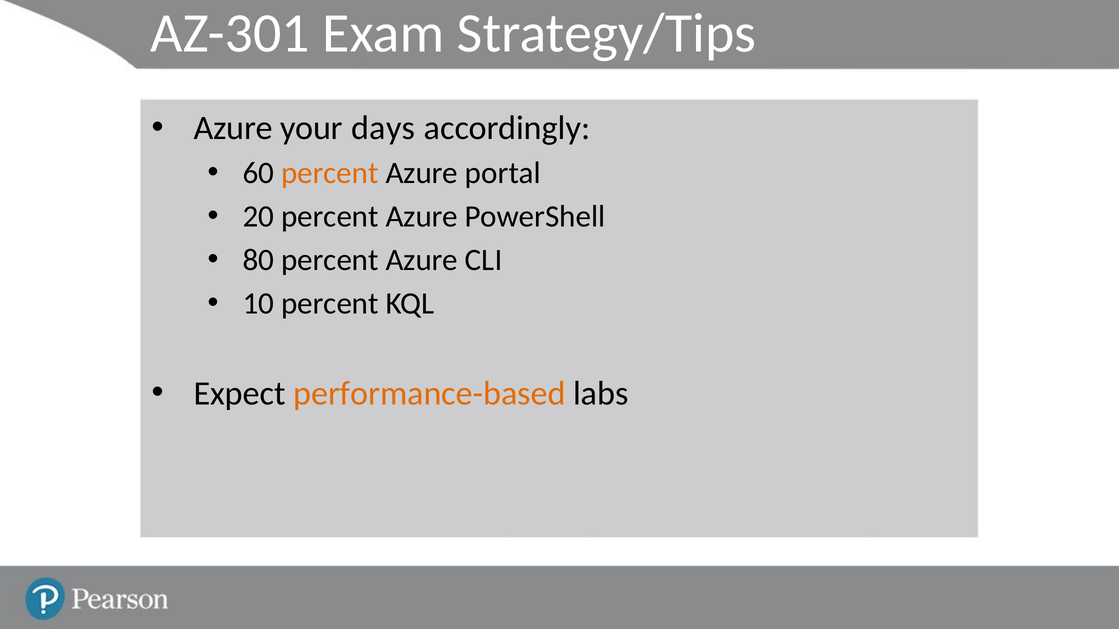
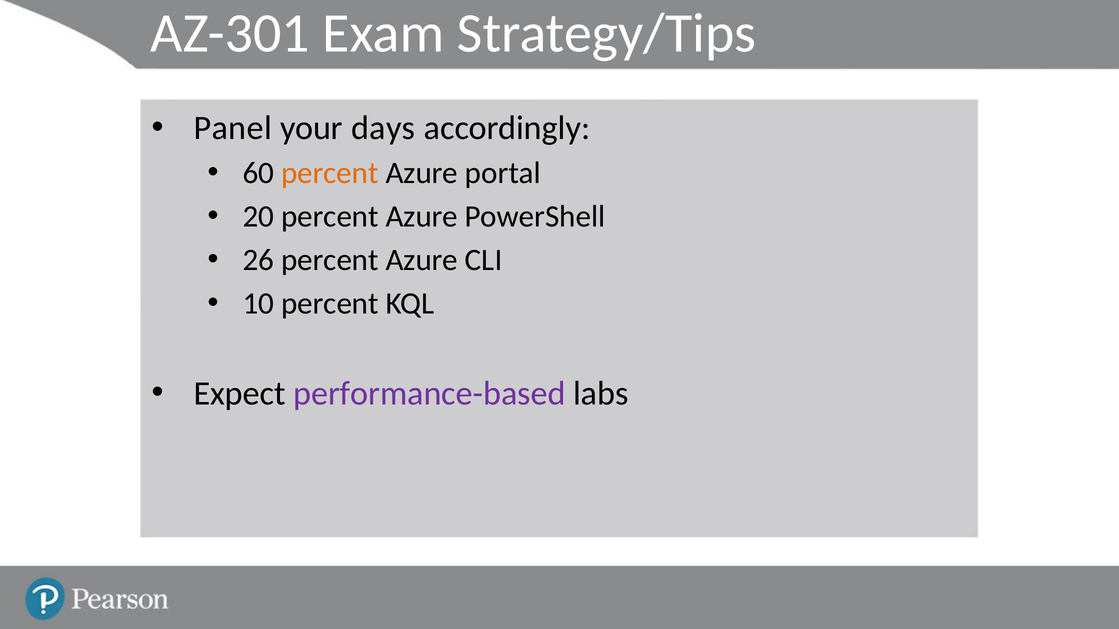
Azure: Azure -> Panel (233, 128)
80: 80 -> 26 (258, 260)
performance-based colour: orange -> purple (429, 394)
